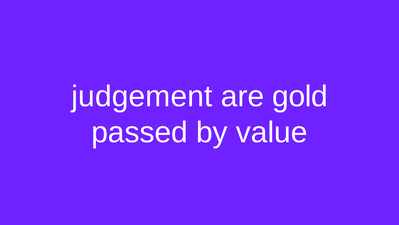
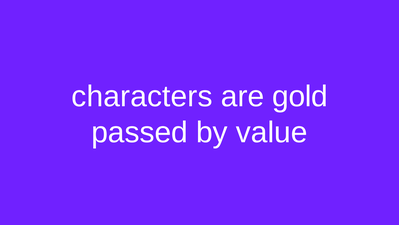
judgement: judgement -> characters (142, 96)
